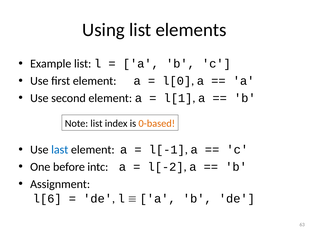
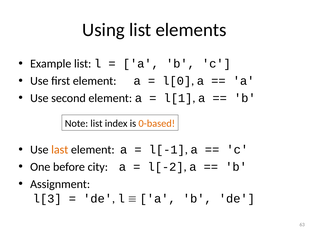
last colour: blue -> orange (60, 150)
intc: intc -> city (98, 167)
l[6: l[6 -> l[3 (47, 198)
